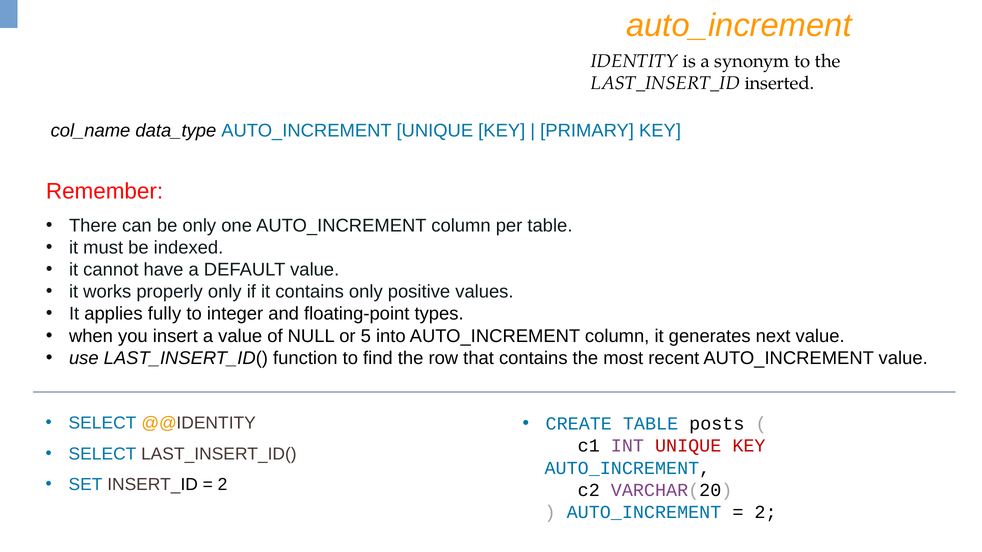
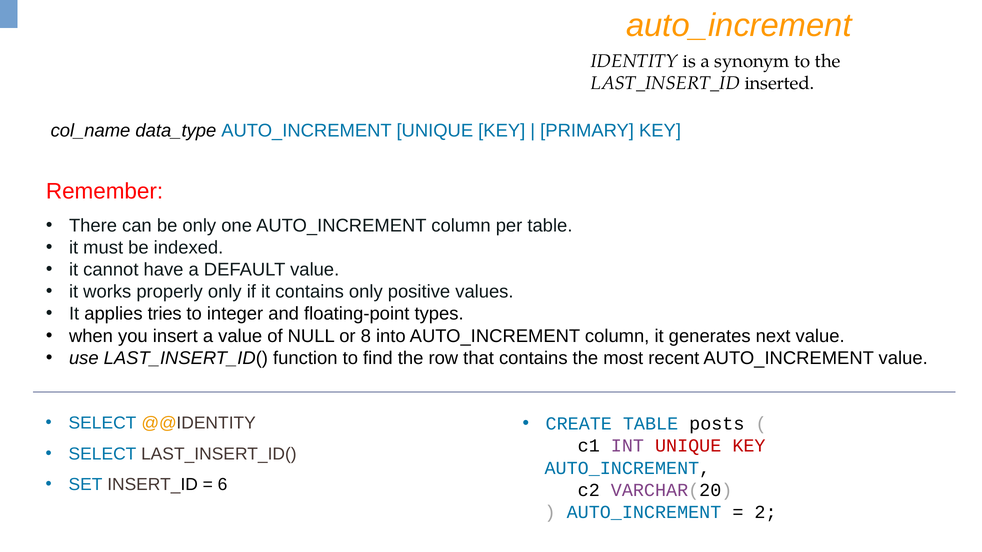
fully: fully -> tries (165, 314)
5: 5 -> 8 (366, 336)
2: 2 -> 6 (223, 485)
